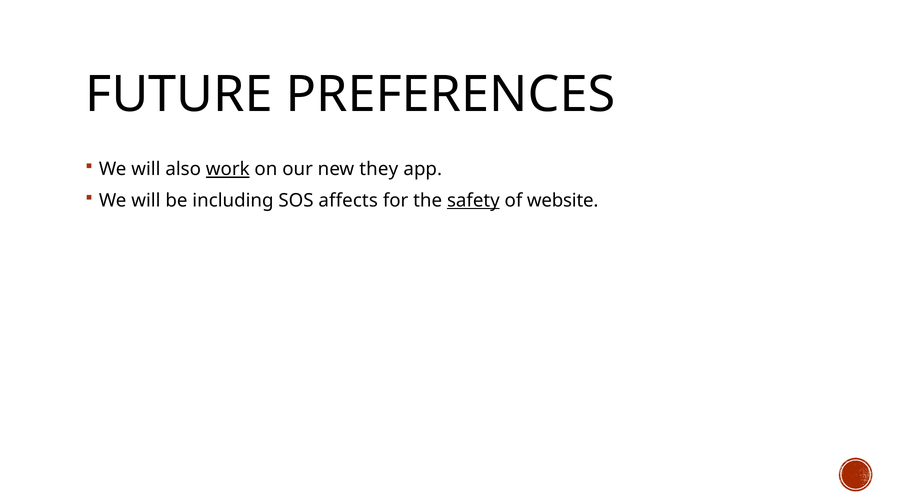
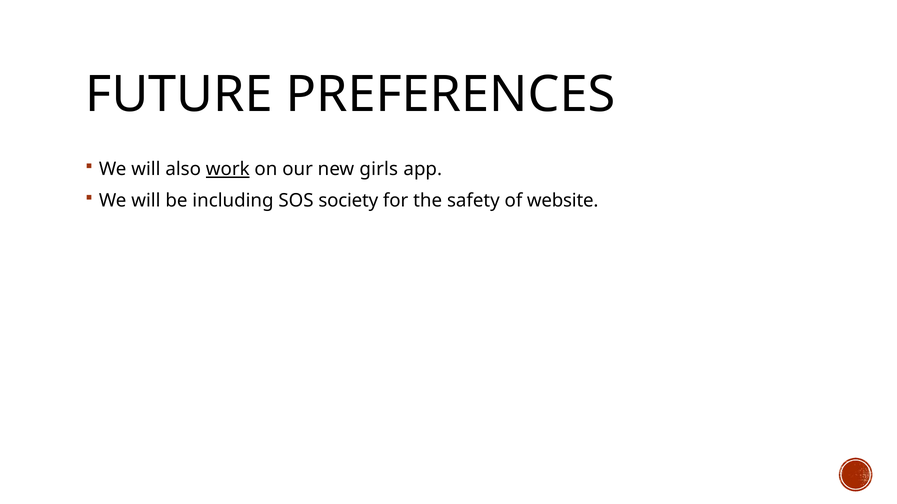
they: they -> girls (379, 169)
affects: affects -> society (348, 201)
safety underline: present -> none (473, 201)
